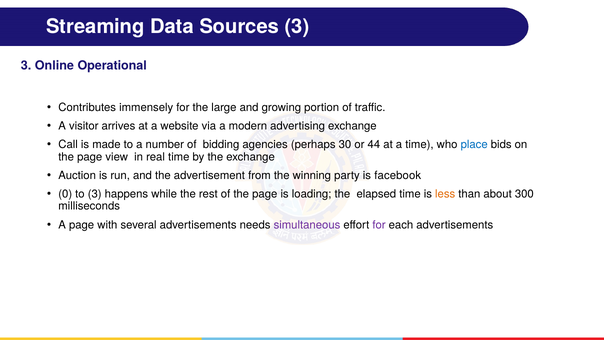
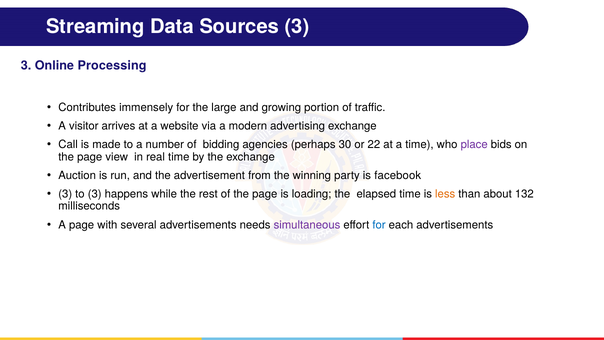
Operational: Operational -> Processing (112, 66)
44: 44 -> 22 (374, 145)
place colour: blue -> purple (474, 145)
0: 0 -> 3 (65, 194)
300: 300 -> 132 (524, 194)
for colour: purple -> blue (379, 225)
